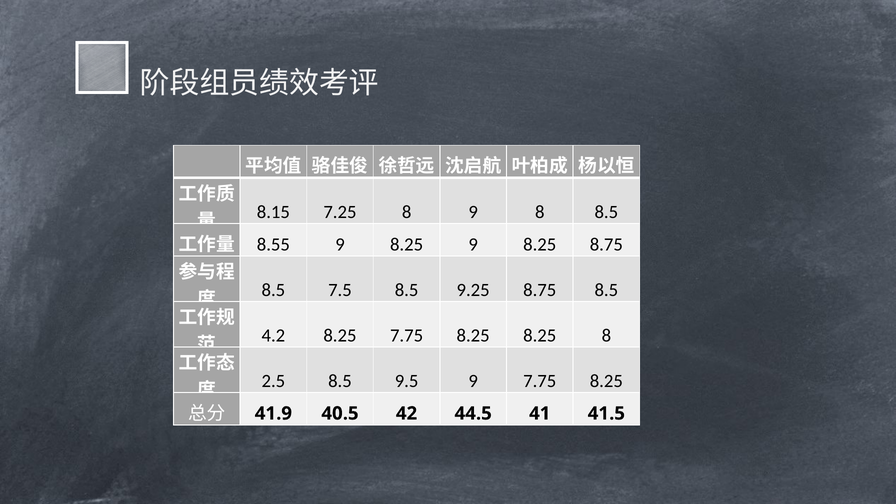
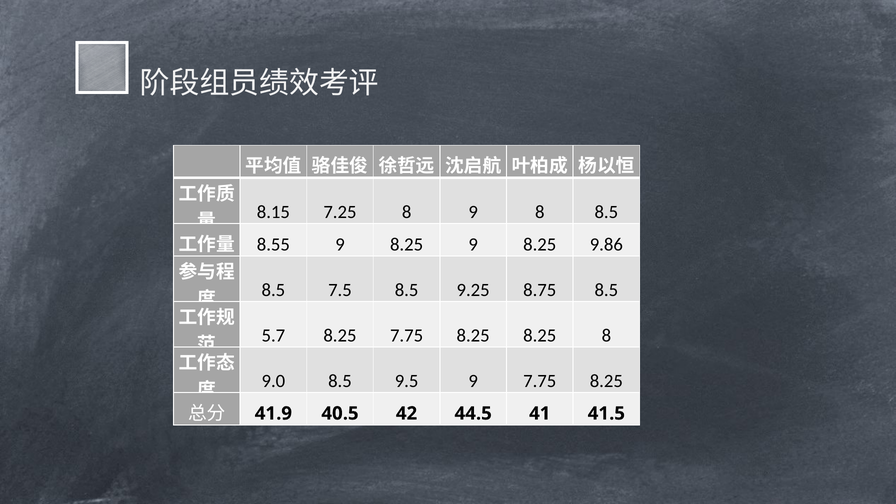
8.25 8.75: 8.75 -> 9.86 (606, 245)
4.2: 4.2 -> 5.7 (273, 336)
2.5: 2.5 -> 9.0 (273, 381)
